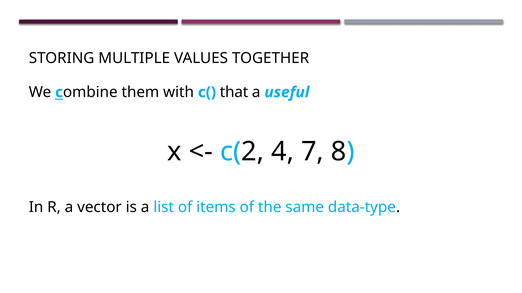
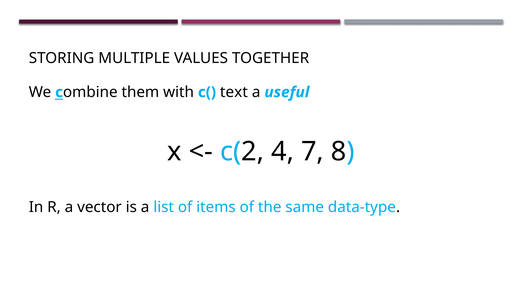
that: that -> text (234, 92)
